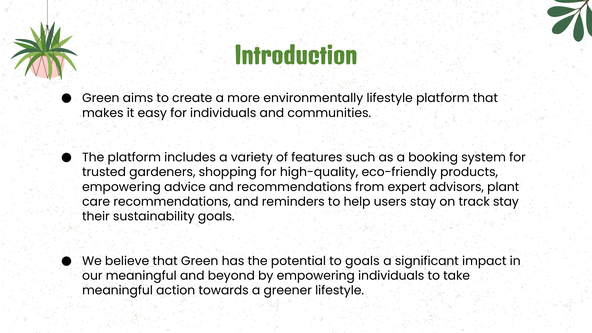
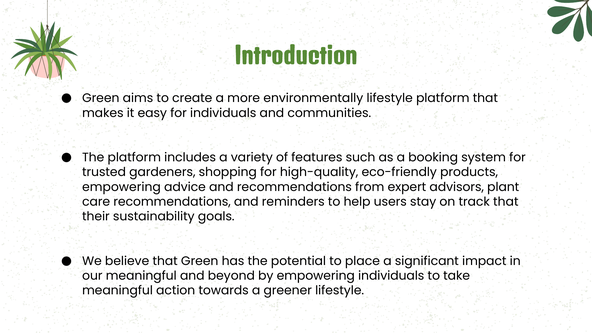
track stay: stay -> that (506, 202)
to goals: goals -> place (362, 261)
